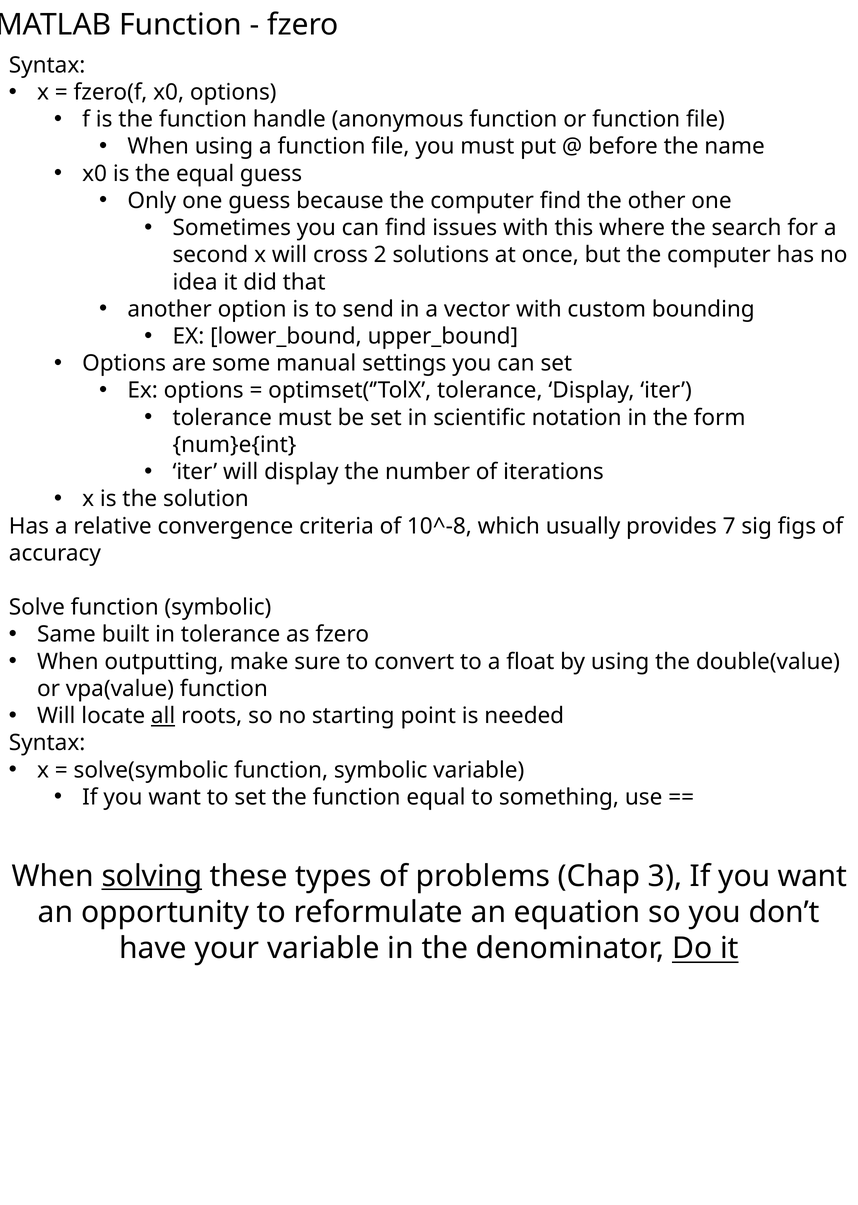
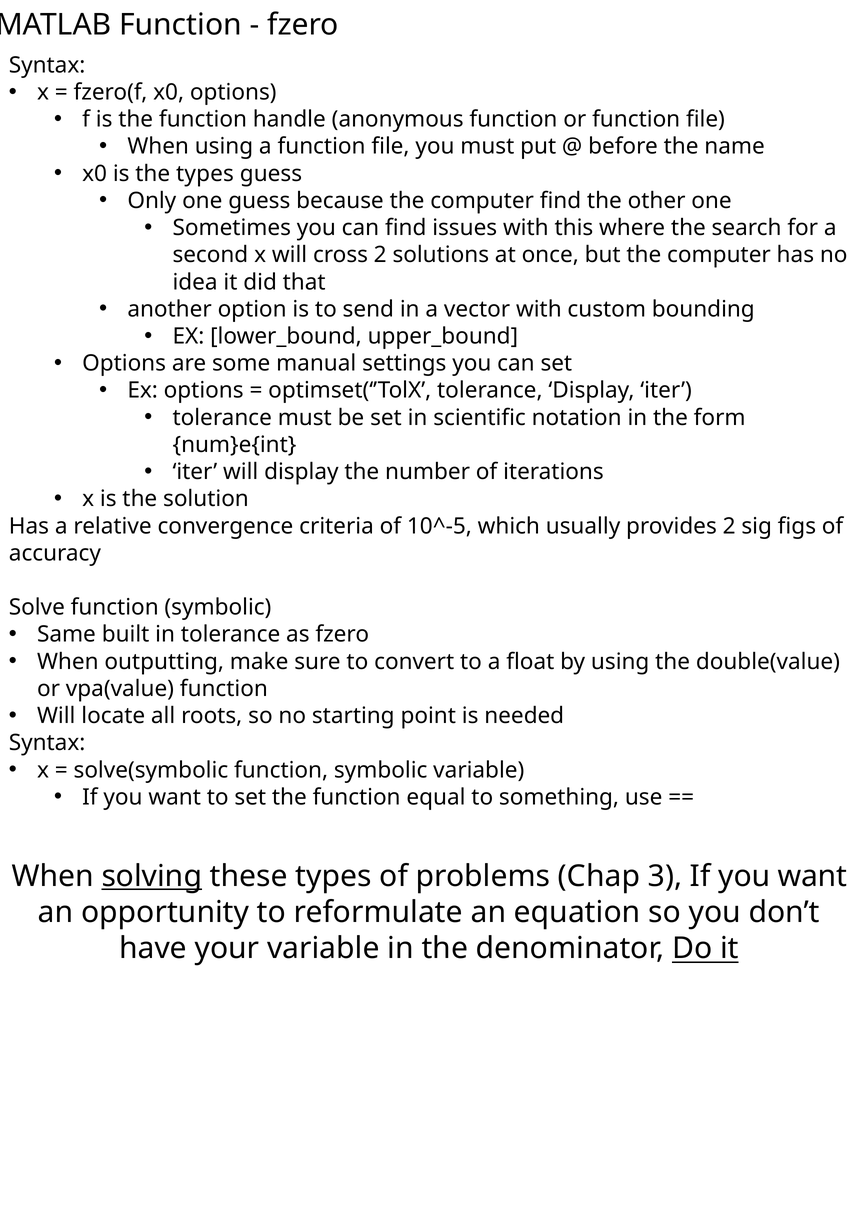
the equal: equal -> types (205, 174)
10^-8: 10^-8 -> 10^-5 (439, 526)
provides 7: 7 -> 2 (729, 526)
all underline: present -> none (163, 715)
